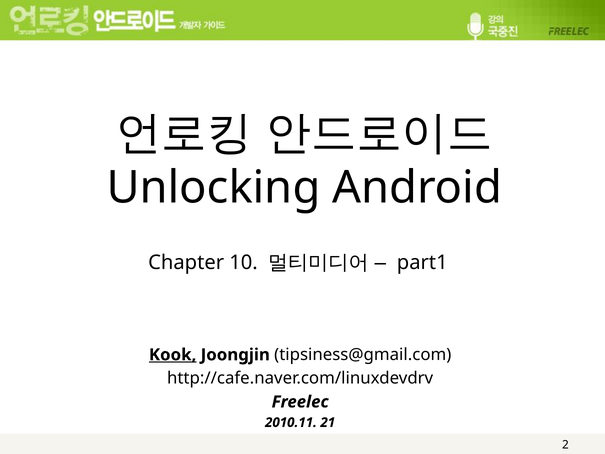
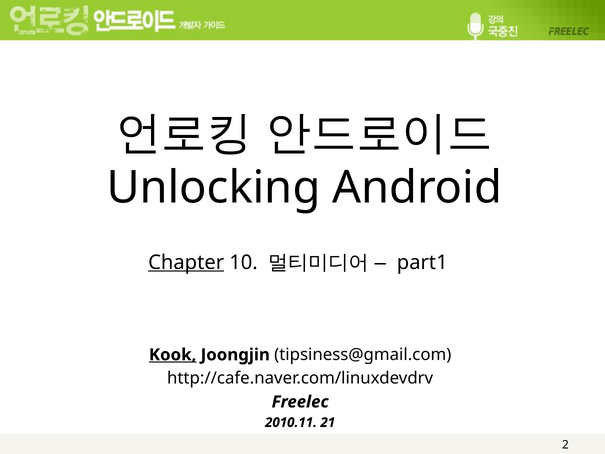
Chapter underline: none -> present (186, 262)
